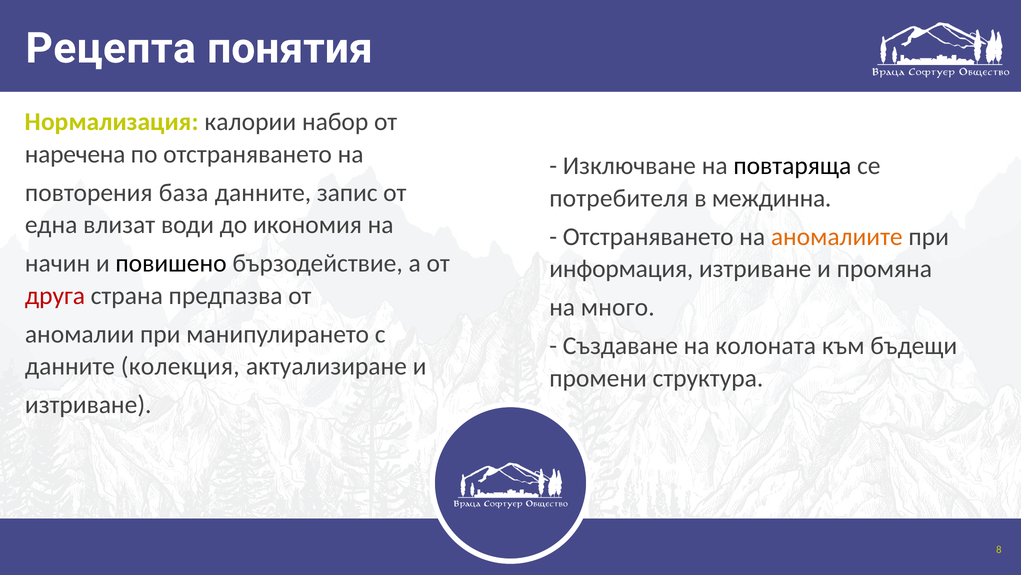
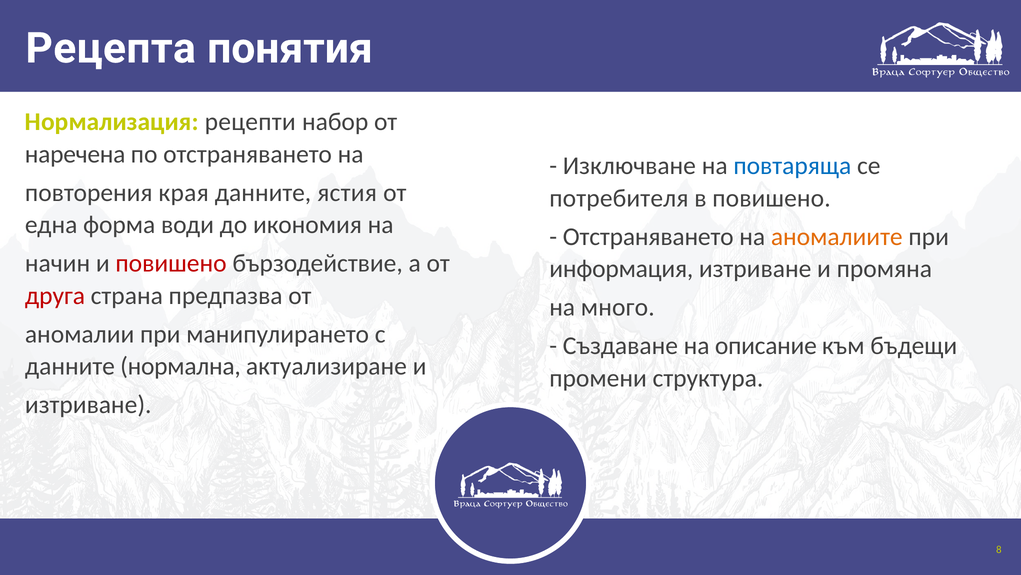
калории: калории -> рецепти (250, 122)
повтаряща colour: black -> blue (792, 166)
база: база -> края (184, 192)
запис: запис -> ястия (347, 192)
в междинна: междинна -> повишено (772, 198)
влизат: влизат -> форма (119, 225)
повишено colour: black -> red (171, 263)
колоната: колоната -> описание (766, 346)
колекция: колекция -> нормална (180, 366)
